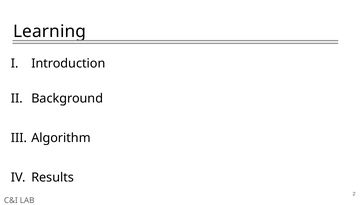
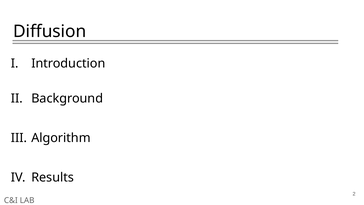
Learning: Learning -> Diffusion (50, 31)
